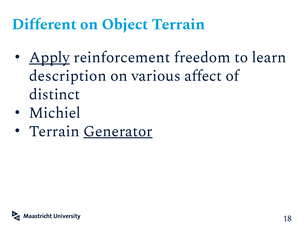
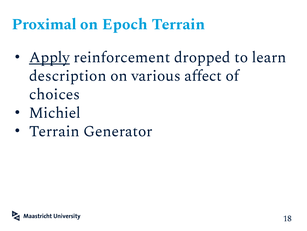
Different: Different -> Proximal (44, 24)
Object: Object -> Epoch (125, 24)
freedom: freedom -> dropped (202, 57)
distinct: distinct -> choices (55, 94)
Generator underline: present -> none (118, 131)
